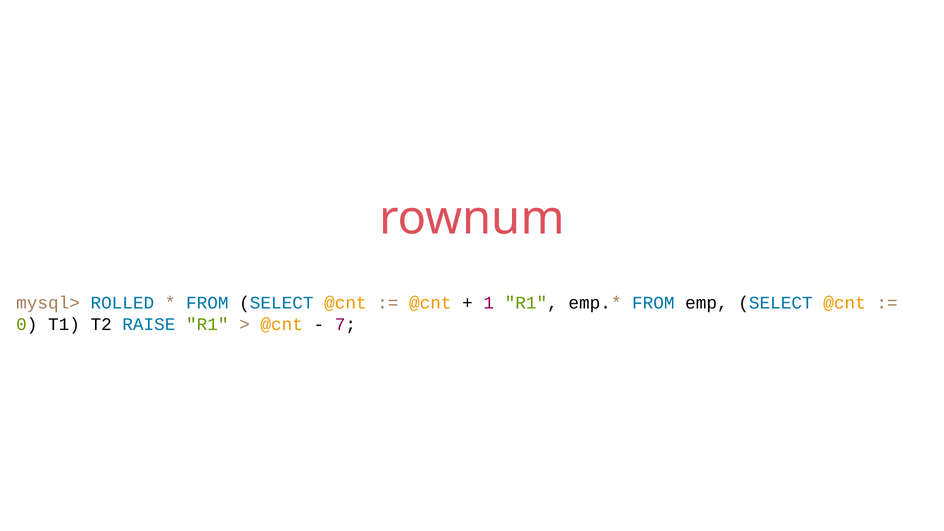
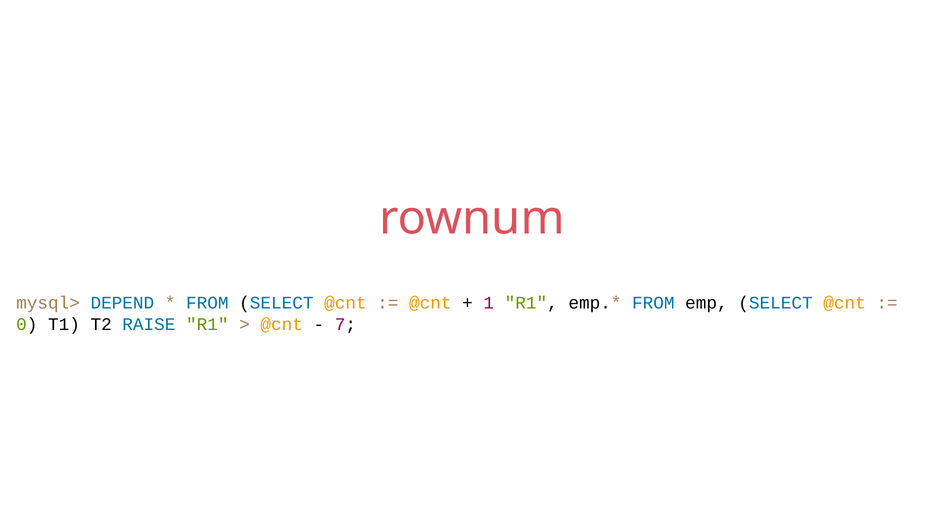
ROLLED: ROLLED -> DEPEND (122, 303)
